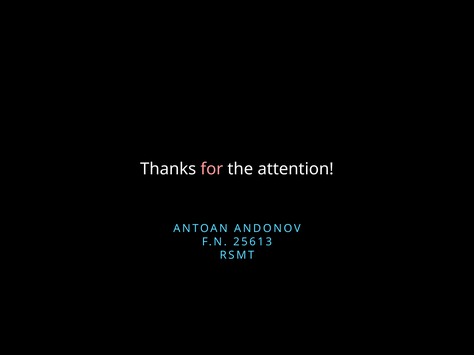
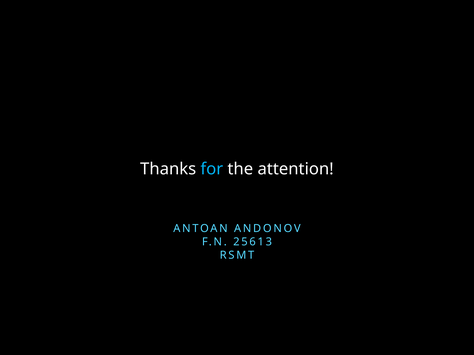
for colour: pink -> light blue (212, 169)
